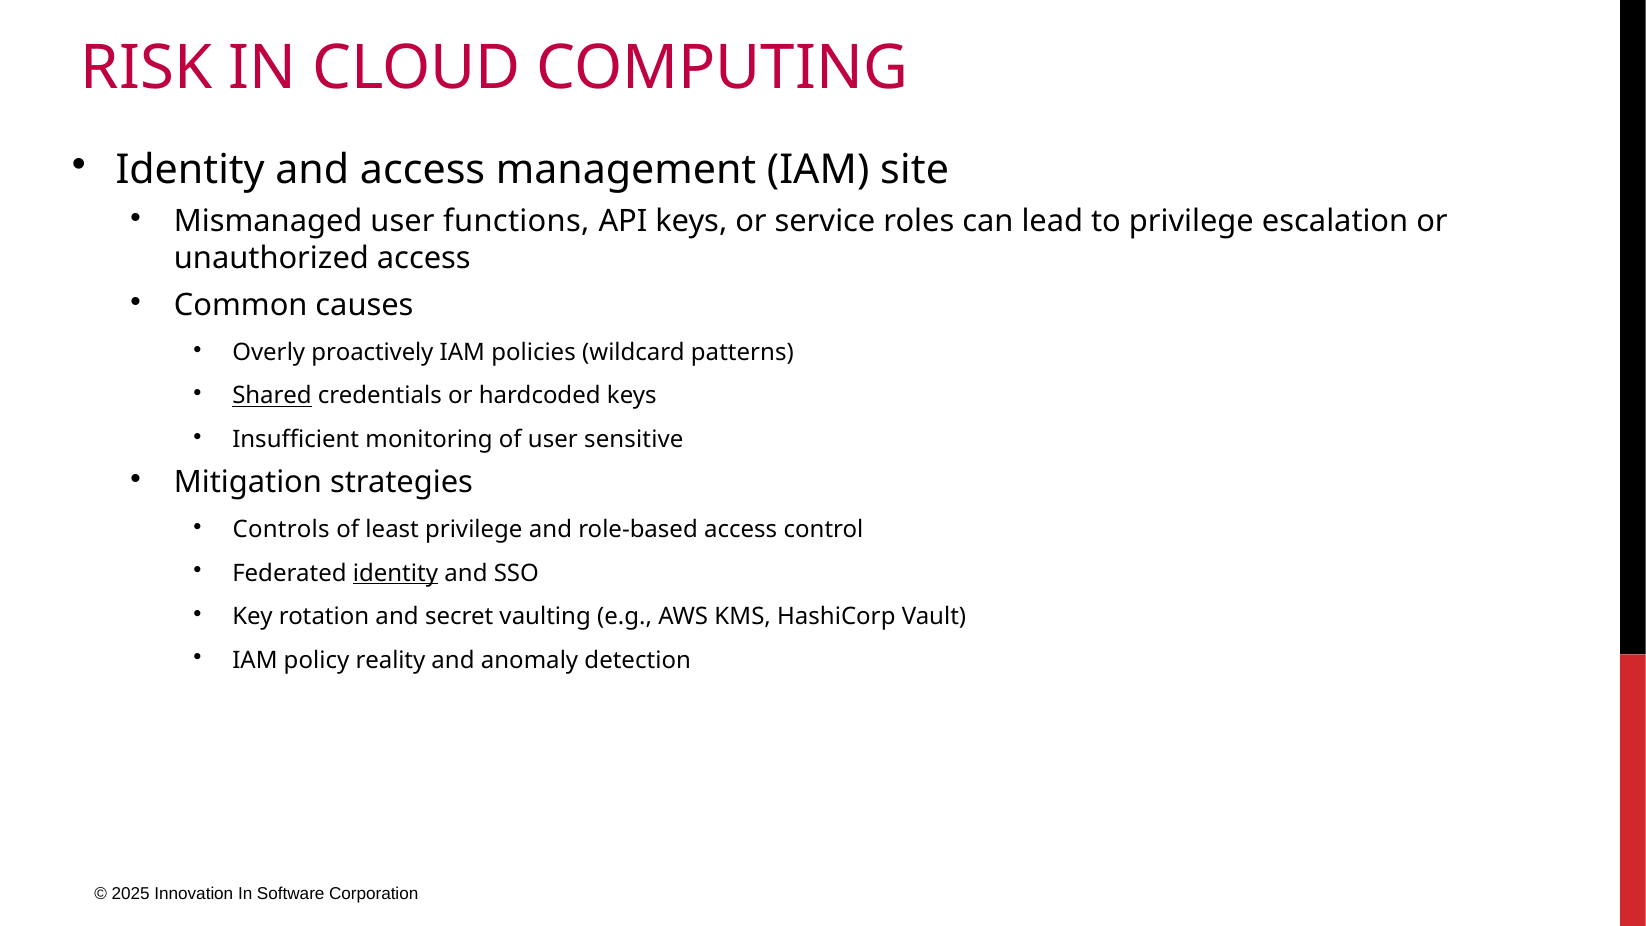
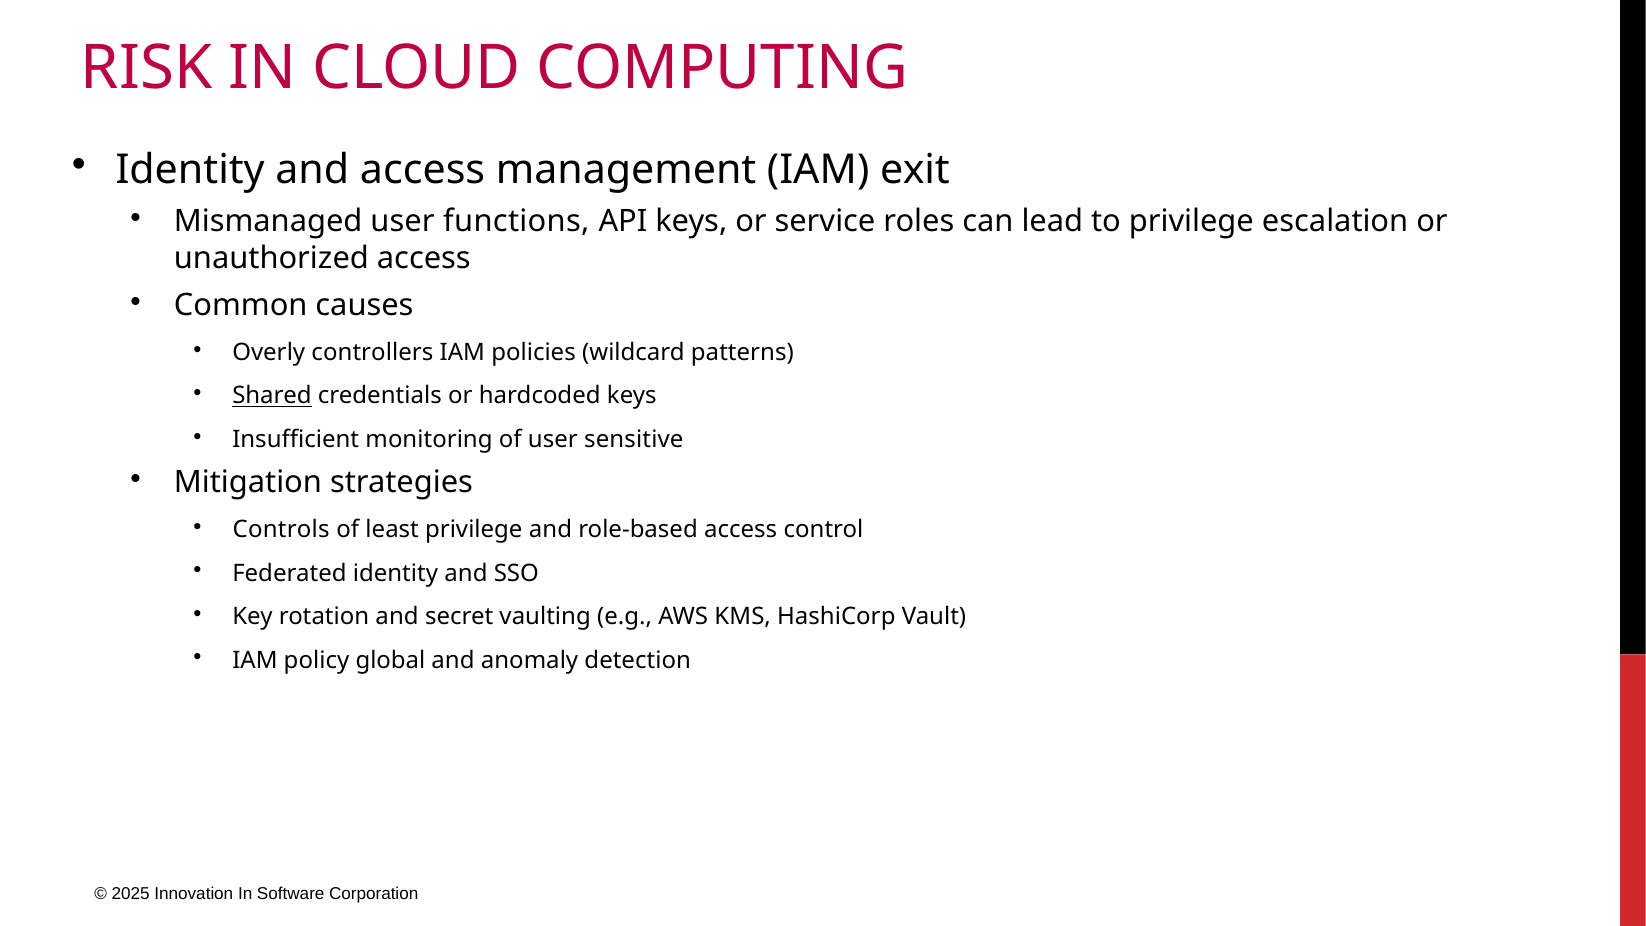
site: site -> exit (915, 169)
proactively: proactively -> controllers (372, 353)
identity underline: present -> none (395, 573)
reality: reality -> global (390, 660)
